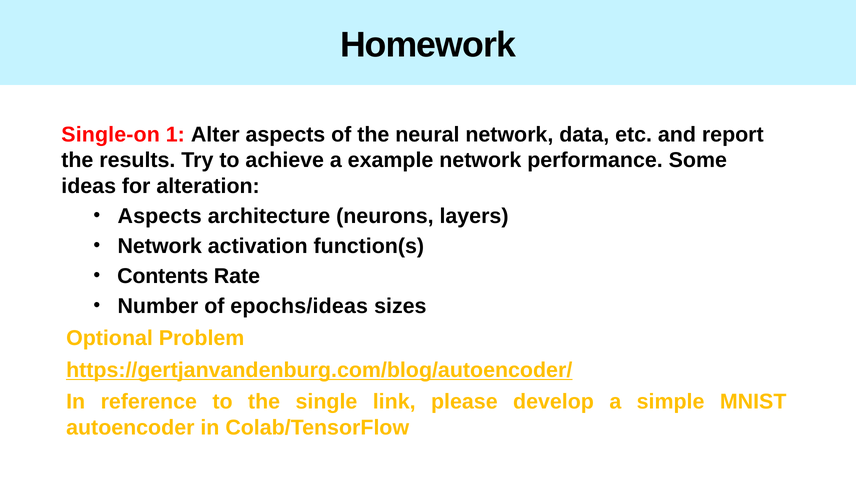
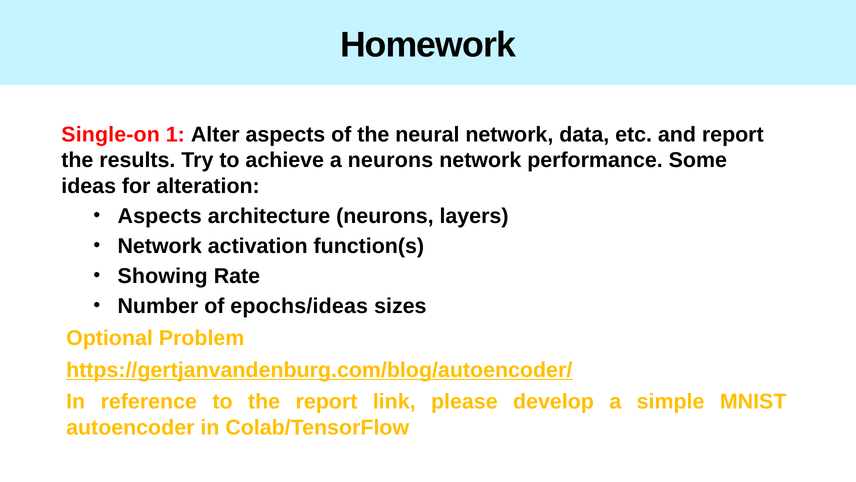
a example: example -> neurons (390, 160)
Contents: Contents -> Showing (163, 276)
the single: single -> report (326, 401)
